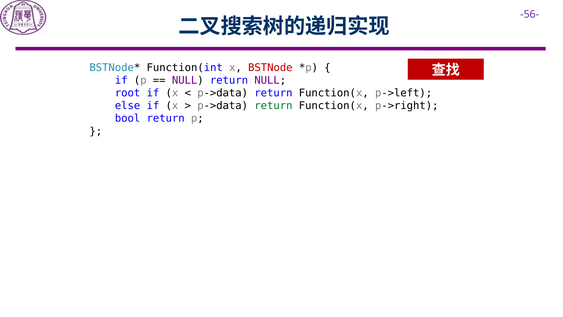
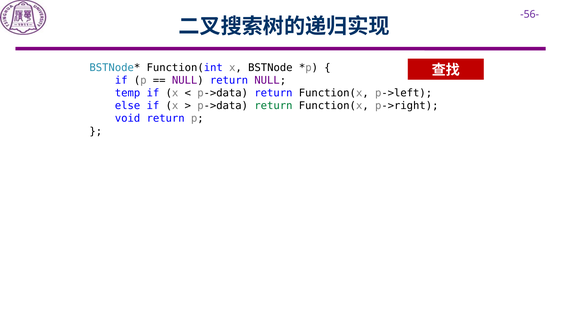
BSTNode colour: red -> black (270, 68)
root: root -> temp (128, 93)
bool: bool -> void (128, 118)
